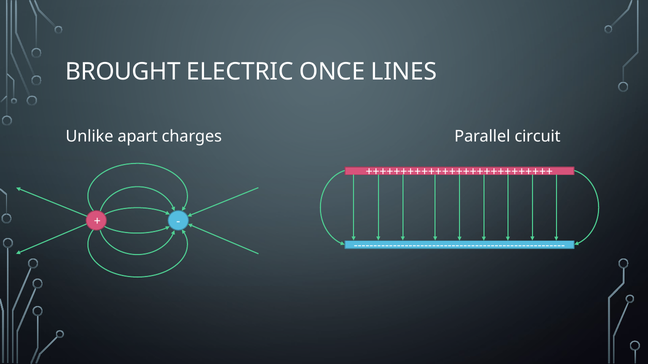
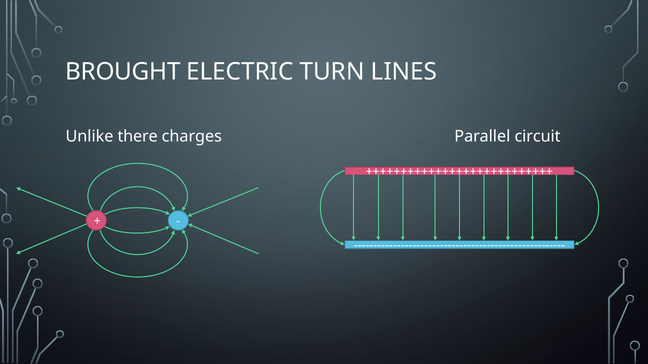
ONCE: ONCE -> TURN (332, 72)
apart: apart -> there (138, 137)
